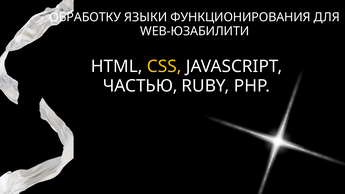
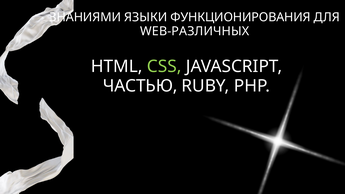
ОБРАБОТКУ: ОБРАБОТКУ -> ЗНАНИЯМИ (85, 17)
WEB-ЮЗАБИЛИТИ: WEB-ЮЗАБИЛИТИ -> WEB-РАЗЛИЧНЫХ (195, 31)
CSS colour: yellow -> light green (164, 66)
